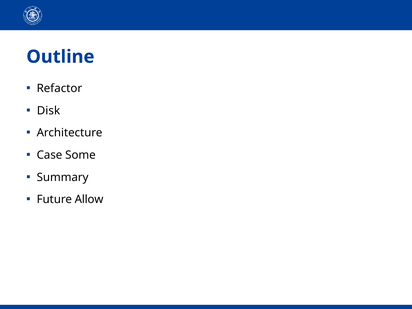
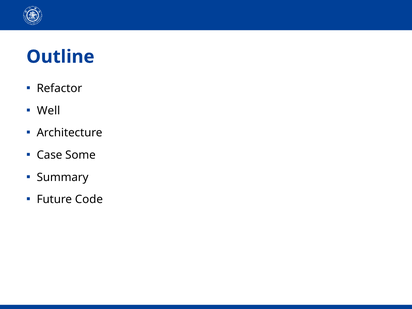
Disk: Disk -> Well (49, 111)
Allow: Allow -> Code (89, 199)
